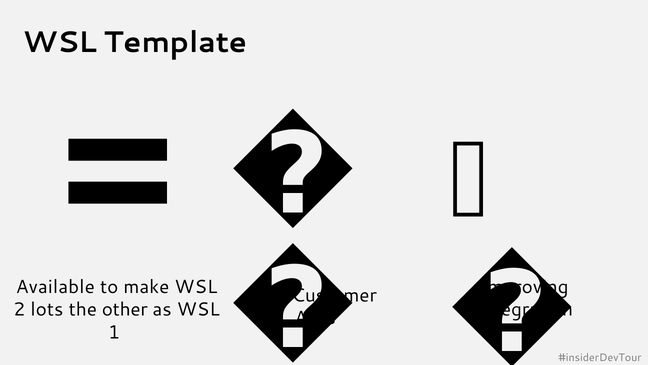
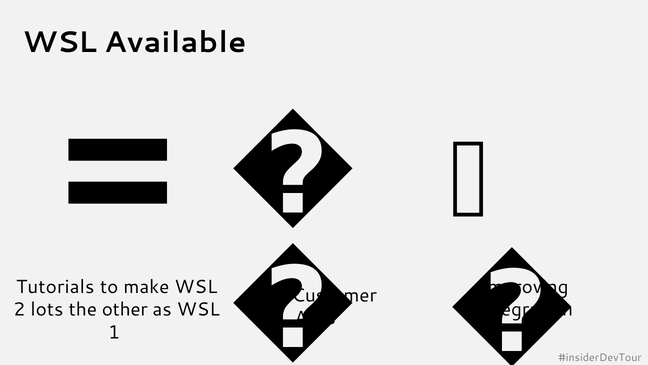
Template: Template -> Available (175, 42)
Available: Available -> Tutorials (55, 286)
